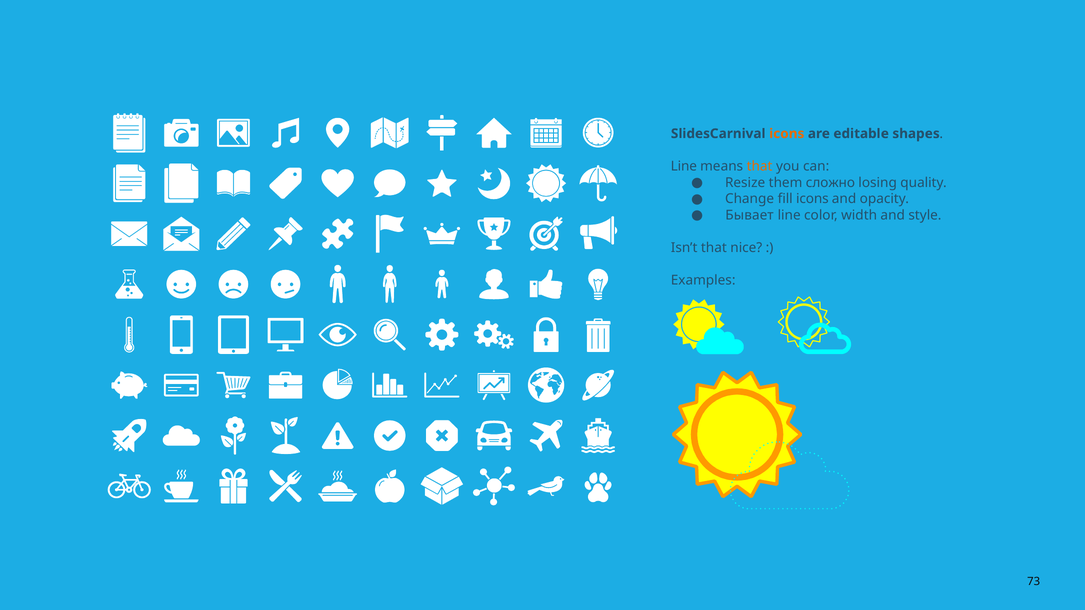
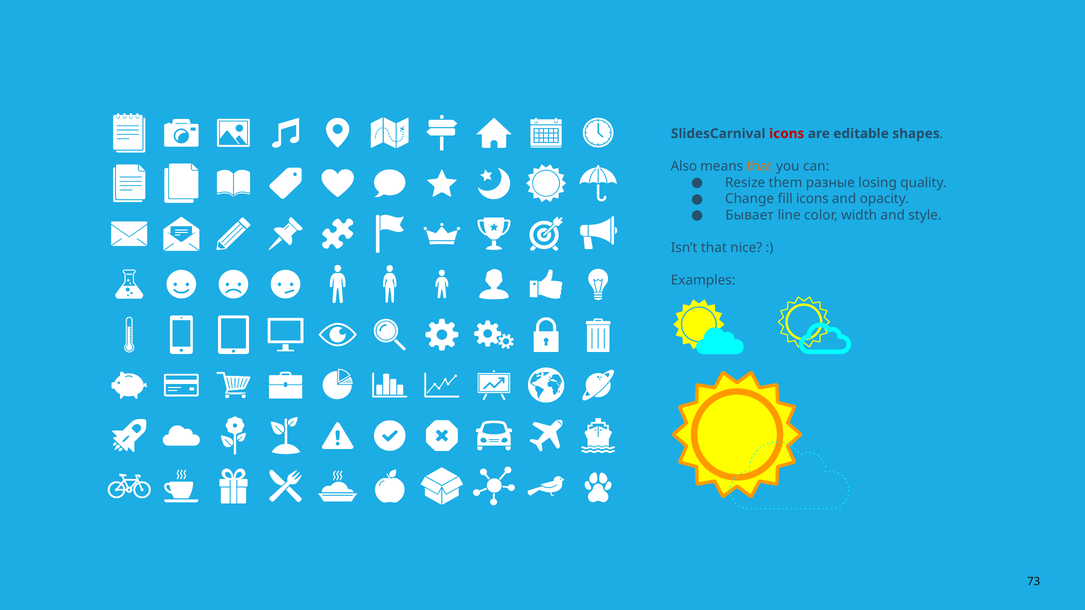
icons colour: orange -> red (787, 134)
Line: Line -> Also (684, 166)
сложно: сложно -> разные (830, 183)
